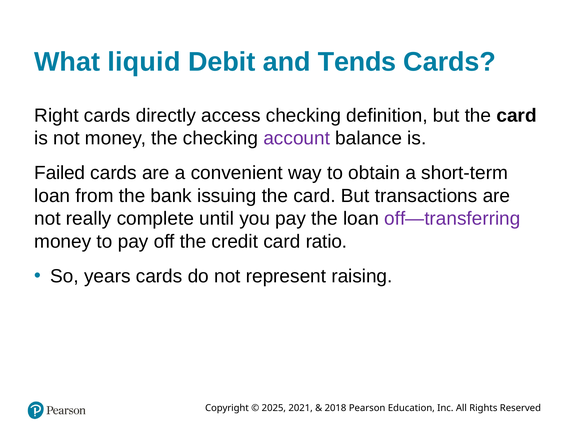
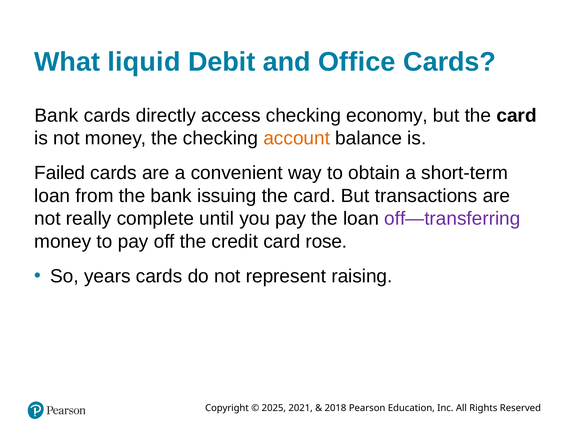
Tends: Tends -> Office (357, 62)
Right: Right -> Bank (56, 116)
definition: definition -> economy (387, 116)
account colour: purple -> orange (297, 138)
ratio: ratio -> rose (326, 242)
